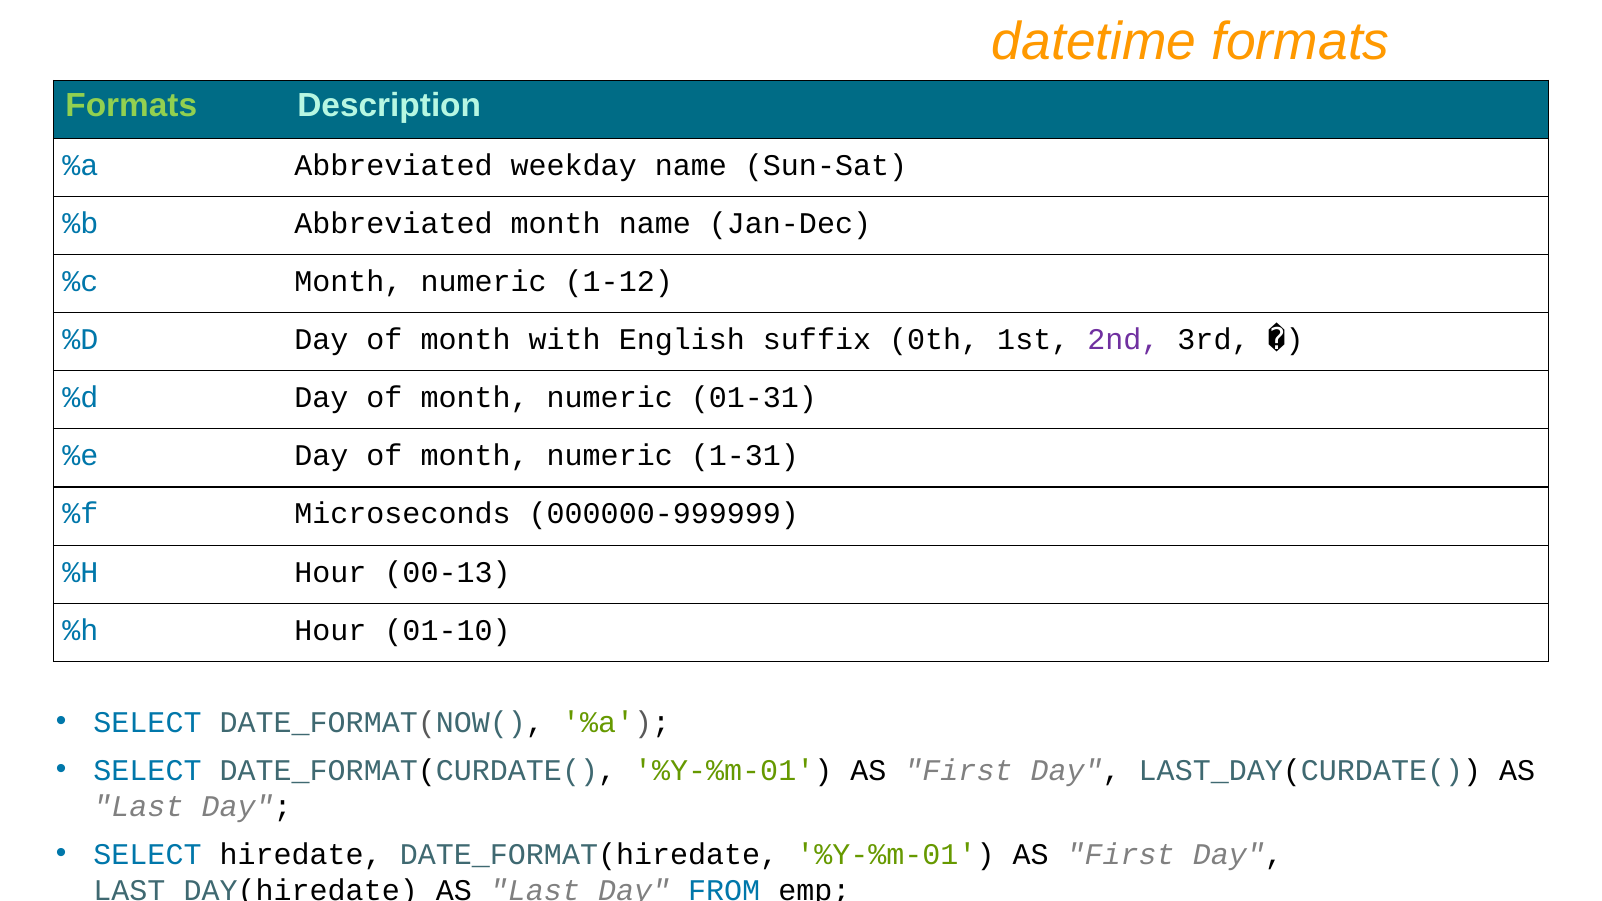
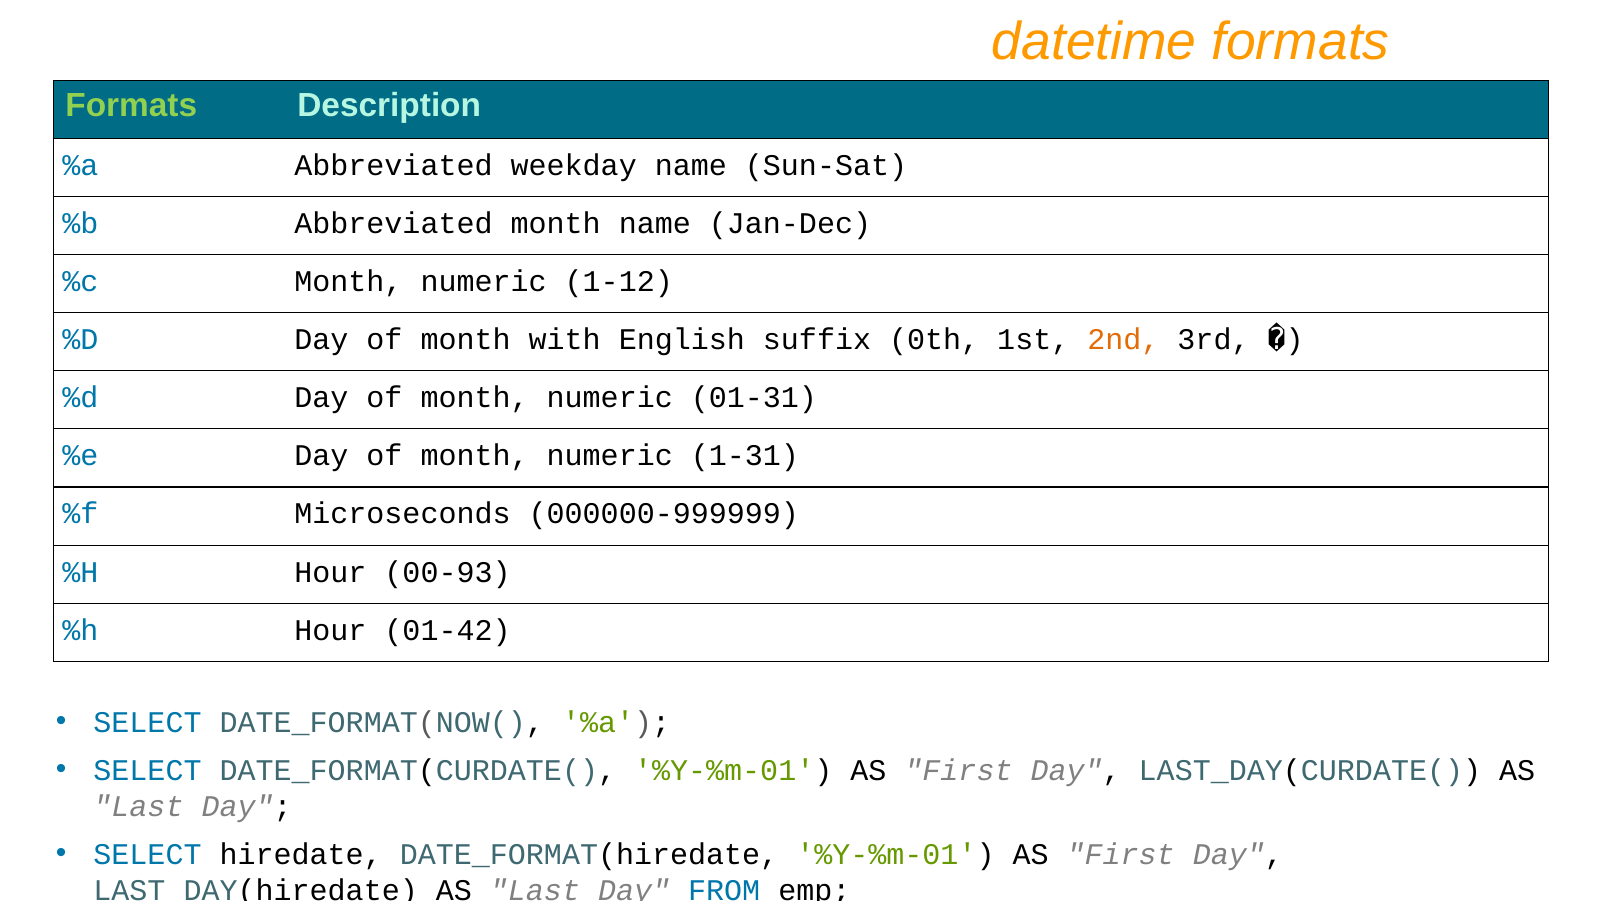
2nd colour: purple -> orange (1123, 340)
00-13: 00-13 -> 00-93 (448, 572)
01-10: 01-10 -> 01-42 (448, 630)
